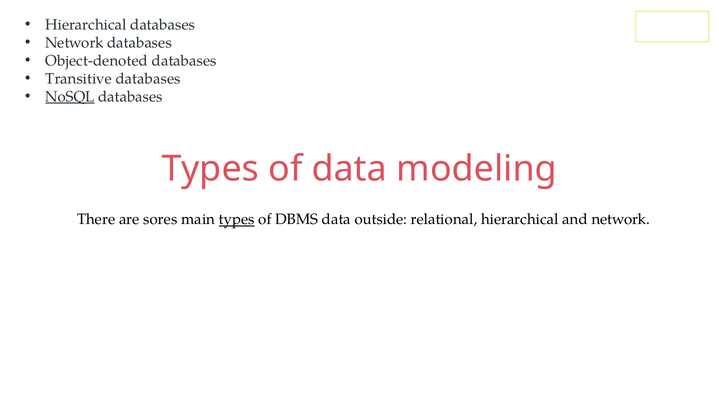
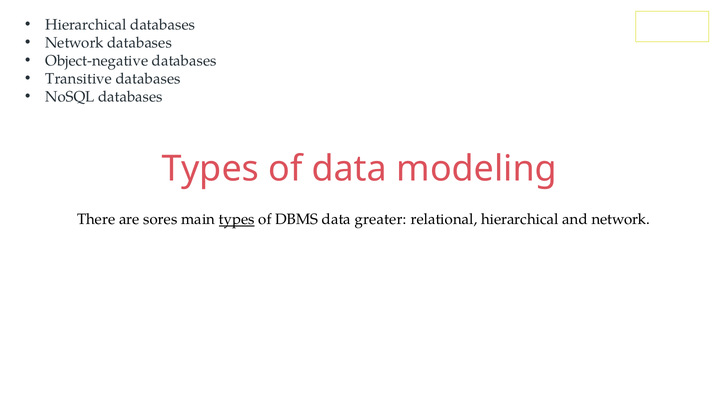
Object-denoted: Object-denoted -> Object-negative (97, 61)
NoSQL underline: present -> none (70, 97)
outside: outside -> greater (381, 219)
